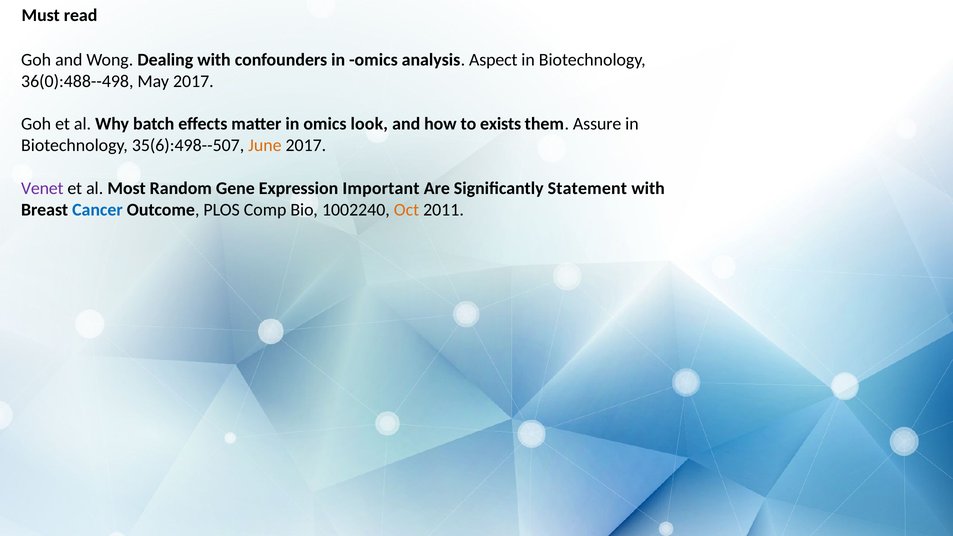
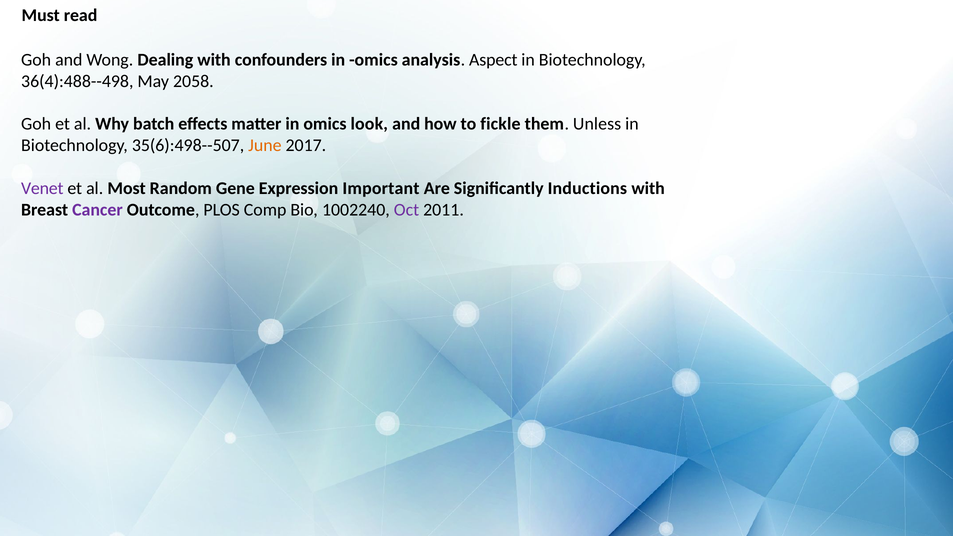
36(0):488--498: 36(0):488--498 -> 36(4):488--498 (77, 81)
May 2017: 2017 -> 2058 (193, 81)
exists: exists -> fickle (500, 124)
Assure: Assure -> Unless (597, 124)
Statement: Statement -> Inductions (587, 188)
Cancer colour: blue -> purple (97, 210)
Oct colour: orange -> purple (407, 210)
